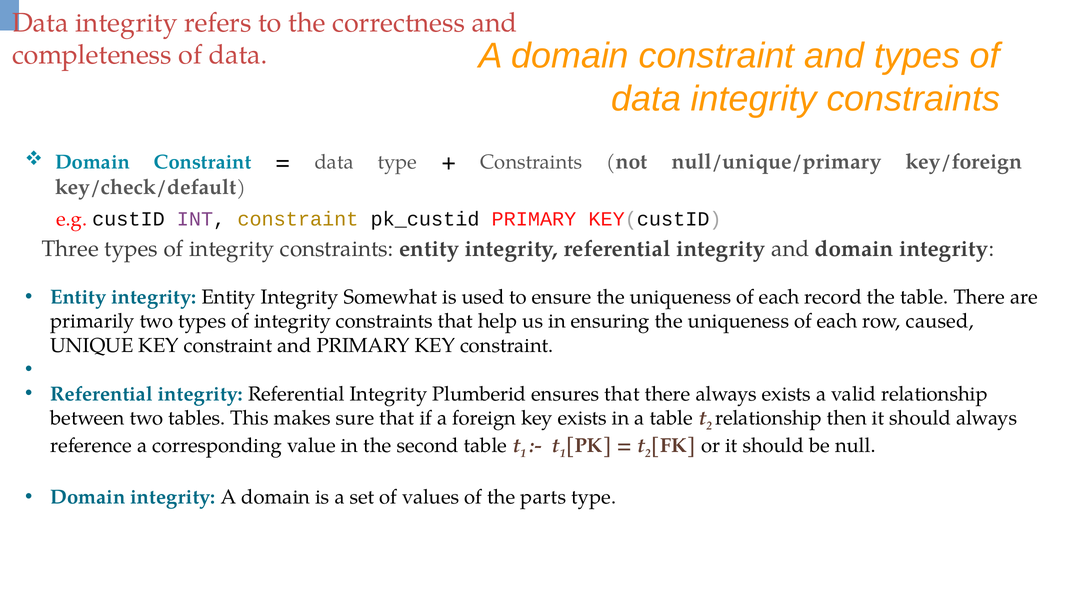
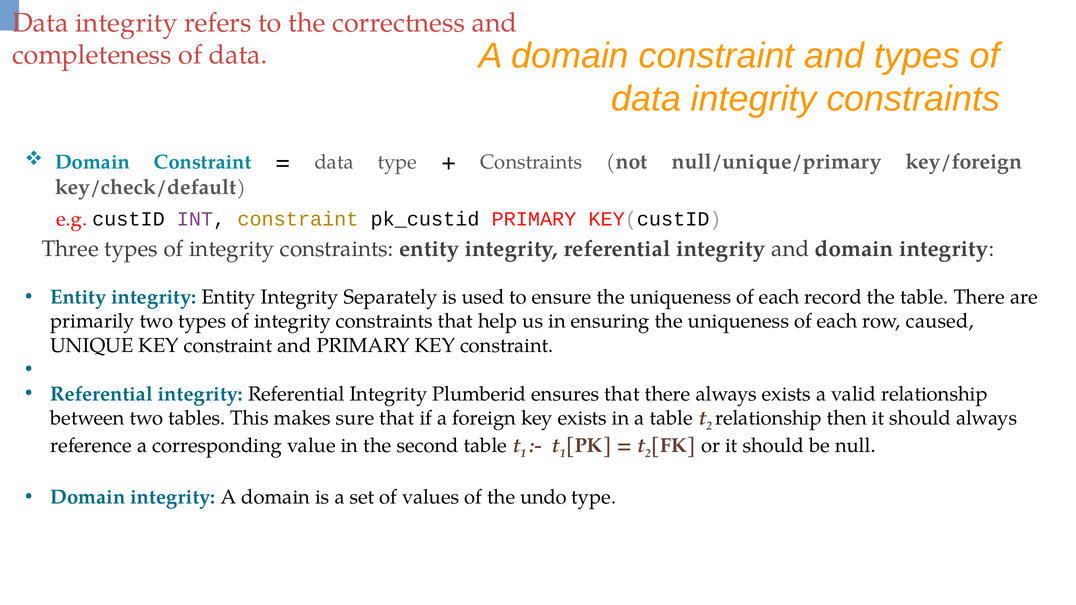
Somewhat: Somewhat -> Separately (391, 297)
parts: parts -> undo (543, 498)
